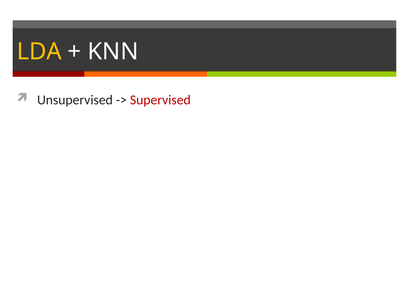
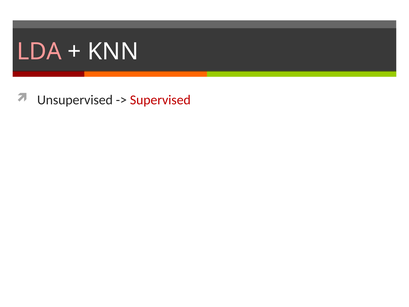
LDA colour: yellow -> pink (39, 51)
